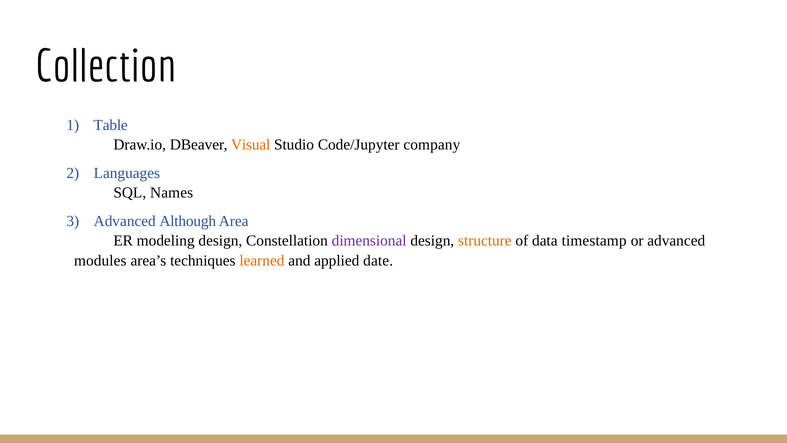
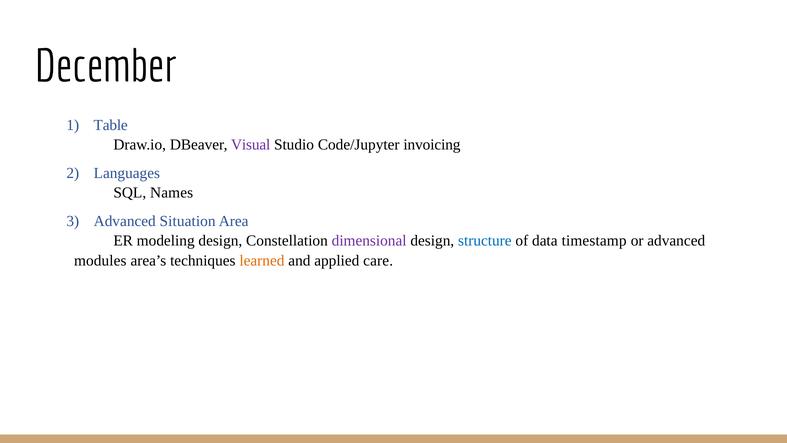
Collection: Collection -> December (106, 67)
Visual colour: orange -> purple (251, 145)
company: company -> invoicing (432, 145)
Although: Although -> Situation (188, 221)
structure colour: orange -> blue (485, 241)
date: date -> care (378, 260)
